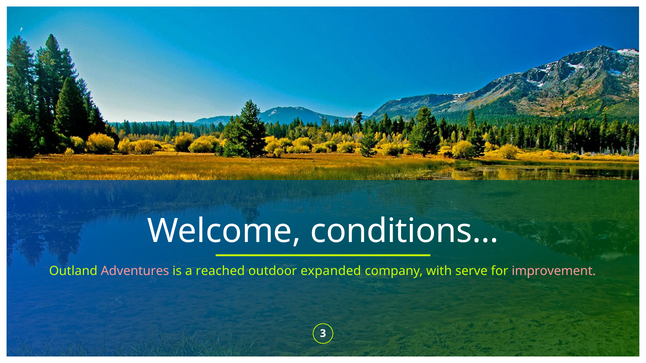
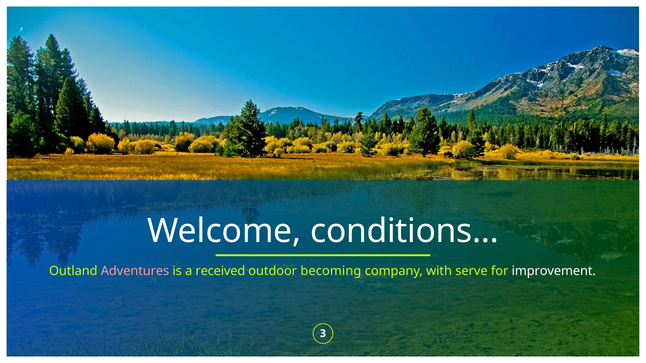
reached: reached -> received (220, 271)
expanded: expanded -> becoming (331, 271)
improvement colour: pink -> white (554, 271)
